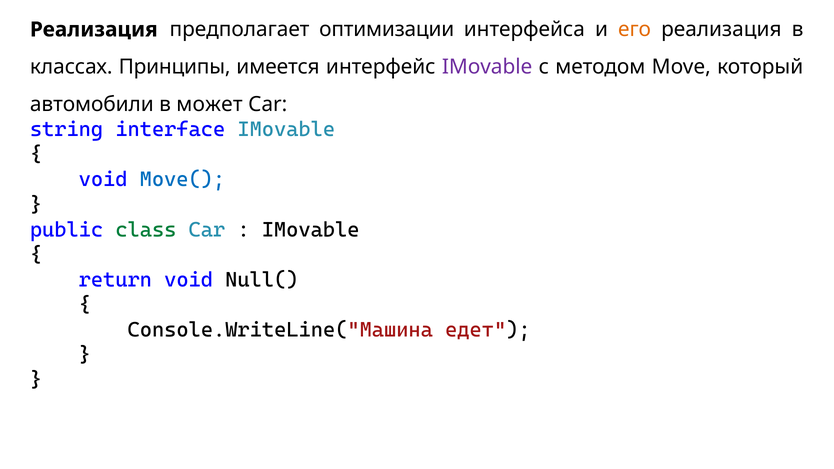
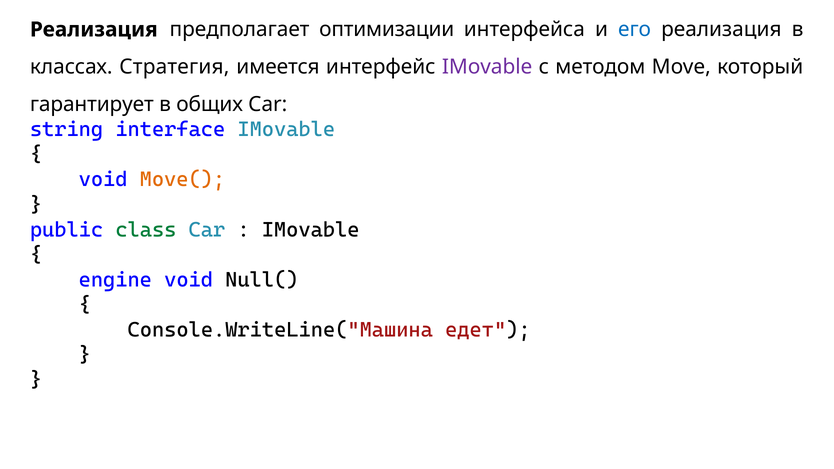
его colour: orange -> blue (635, 30)
Принципы: Принципы -> Стратегия (174, 67)
автомобили: автомобили -> гарантирует (92, 105)
может: может -> общих (210, 105)
Move( colour: blue -> orange (182, 180)
return: return -> engine (115, 280)
